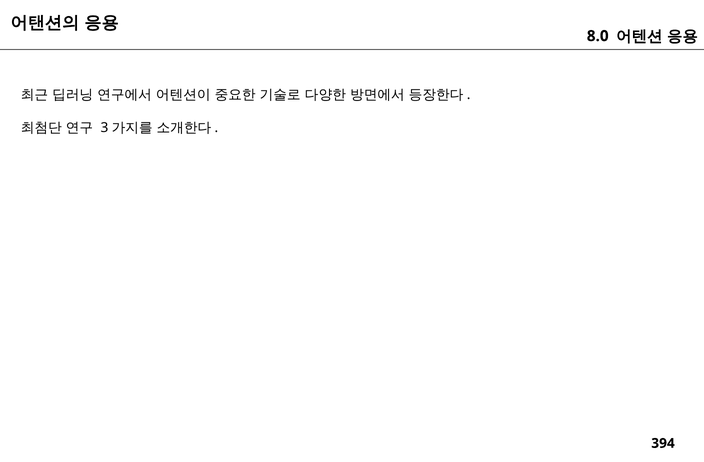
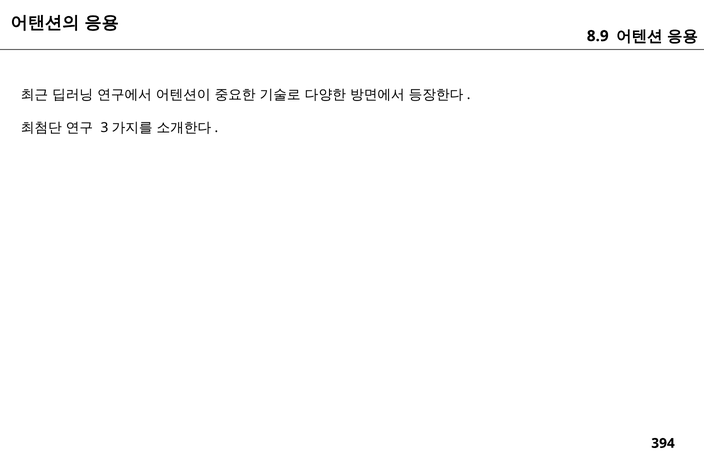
8.0: 8.0 -> 8.9 (598, 36)
